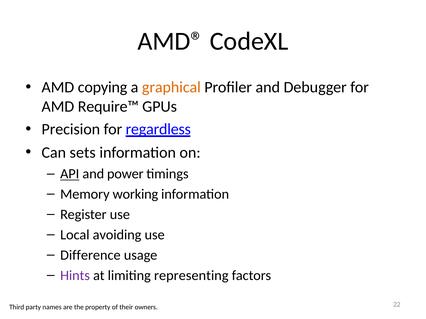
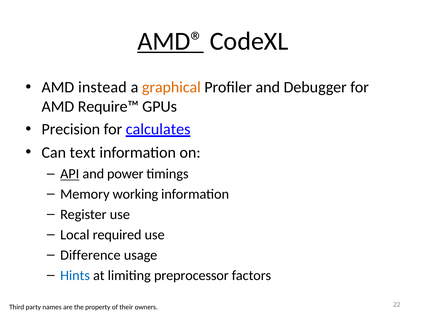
AMD® underline: none -> present (171, 41)
copying: copying -> instead (102, 87)
regardless: regardless -> calculates (158, 130)
sets: sets -> text (83, 153)
avoiding: avoiding -> required (117, 235)
Hints colour: purple -> blue (75, 276)
representing: representing -> preprocessor (191, 276)
